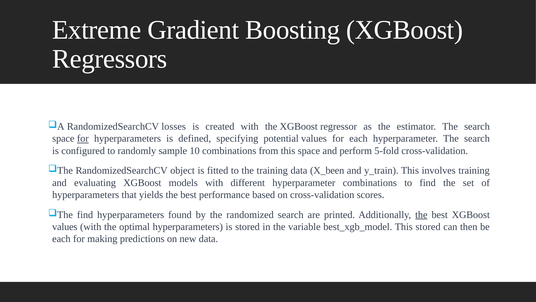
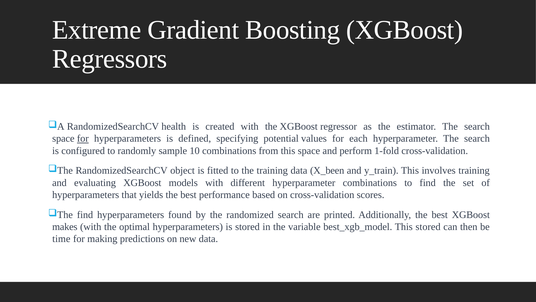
losses: losses -> health (174, 126)
5-fold: 5-fold -> 1-fold (387, 150)
the underline: present -> none (421, 214)
values: values -> makes (65, 226)
each: each -> time (61, 238)
